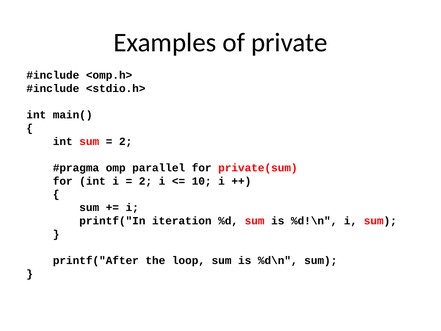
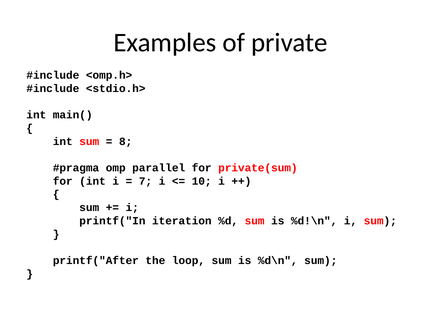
2: 2 -> 8 (126, 141)
2: 2 -> 7 (145, 181)
